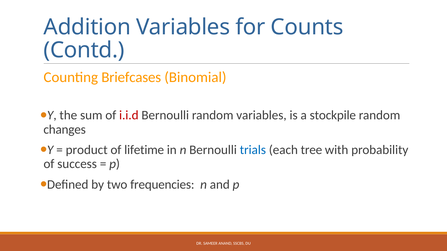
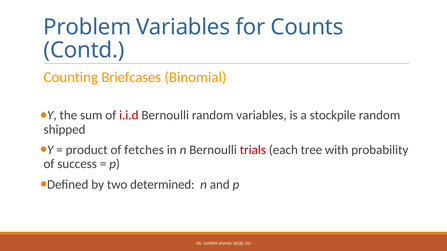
Addition: Addition -> Problem (87, 27)
changes: changes -> shipped (65, 130)
lifetime: lifetime -> fetches (144, 150)
trials colour: blue -> red (253, 150)
frequencies: frequencies -> determined (162, 185)
